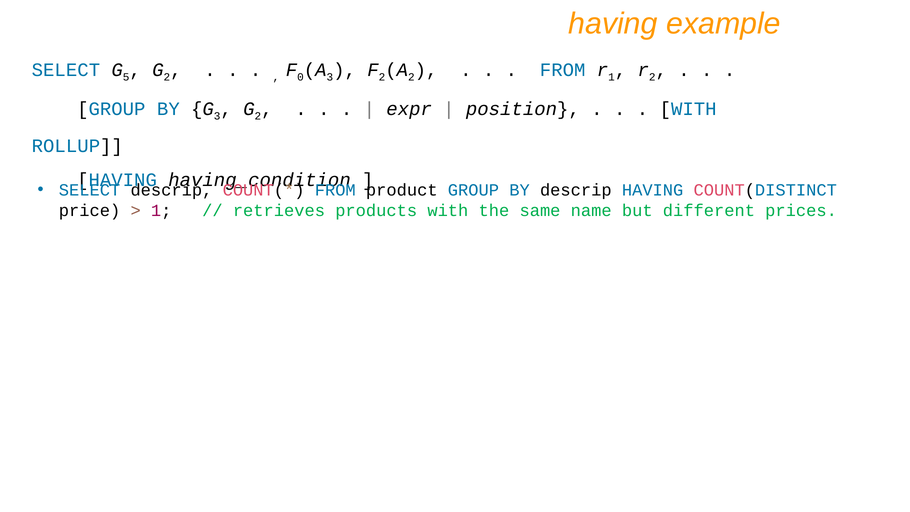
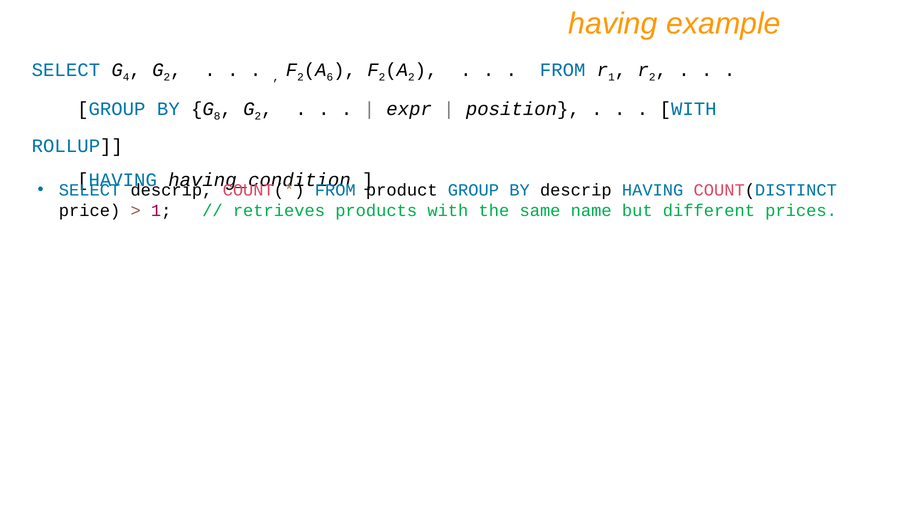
5: 5 -> 4 (126, 77)
0: 0 -> 2 (301, 77)
3: 3 -> 6 (330, 77)
3: 3 -> 8 (217, 116)
